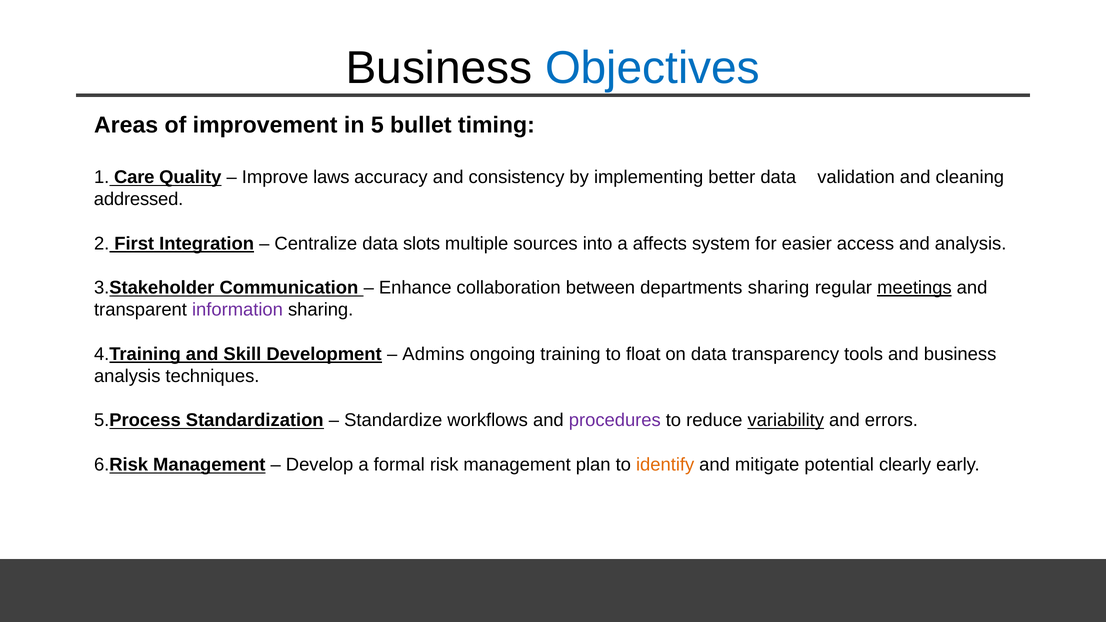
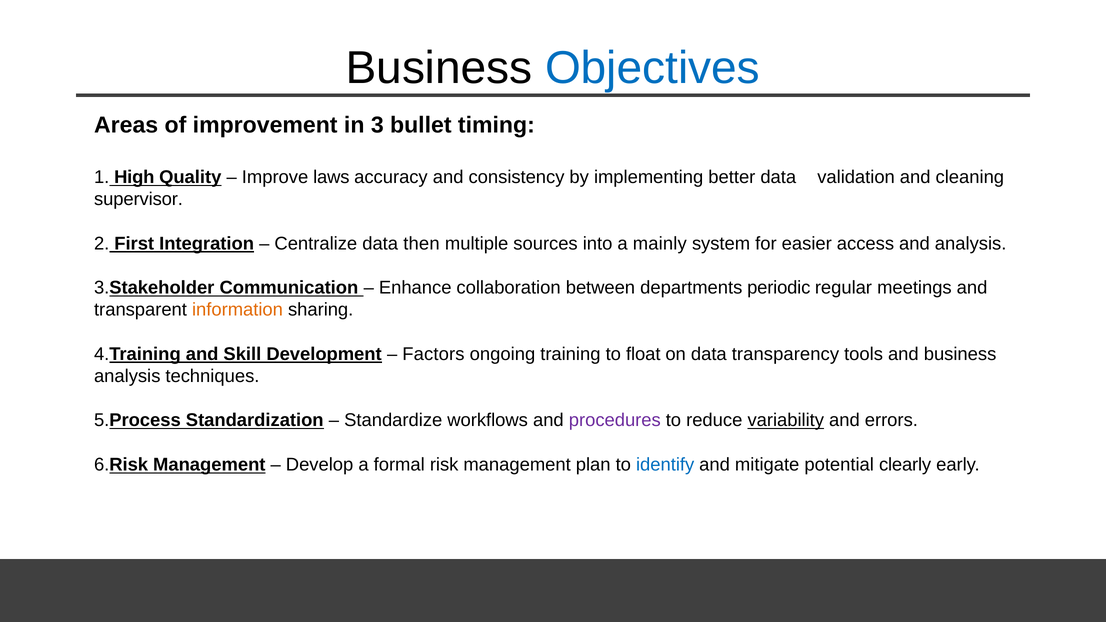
5: 5 -> 3 (377, 125)
Care: Care -> High (134, 177)
addressed: addressed -> supervisor (139, 199)
slots: slots -> then (421, 244)
affects: affects -> mainly (660, 244)
departments sharing: sharing -> periodic (779, 288)
meetings underline: present -> none (914, 288)
information colour: purple -> orange (237, 310)
Admins: Admins -> Factors (433, 354)
identify colour: orange -> blue (665, 465)
